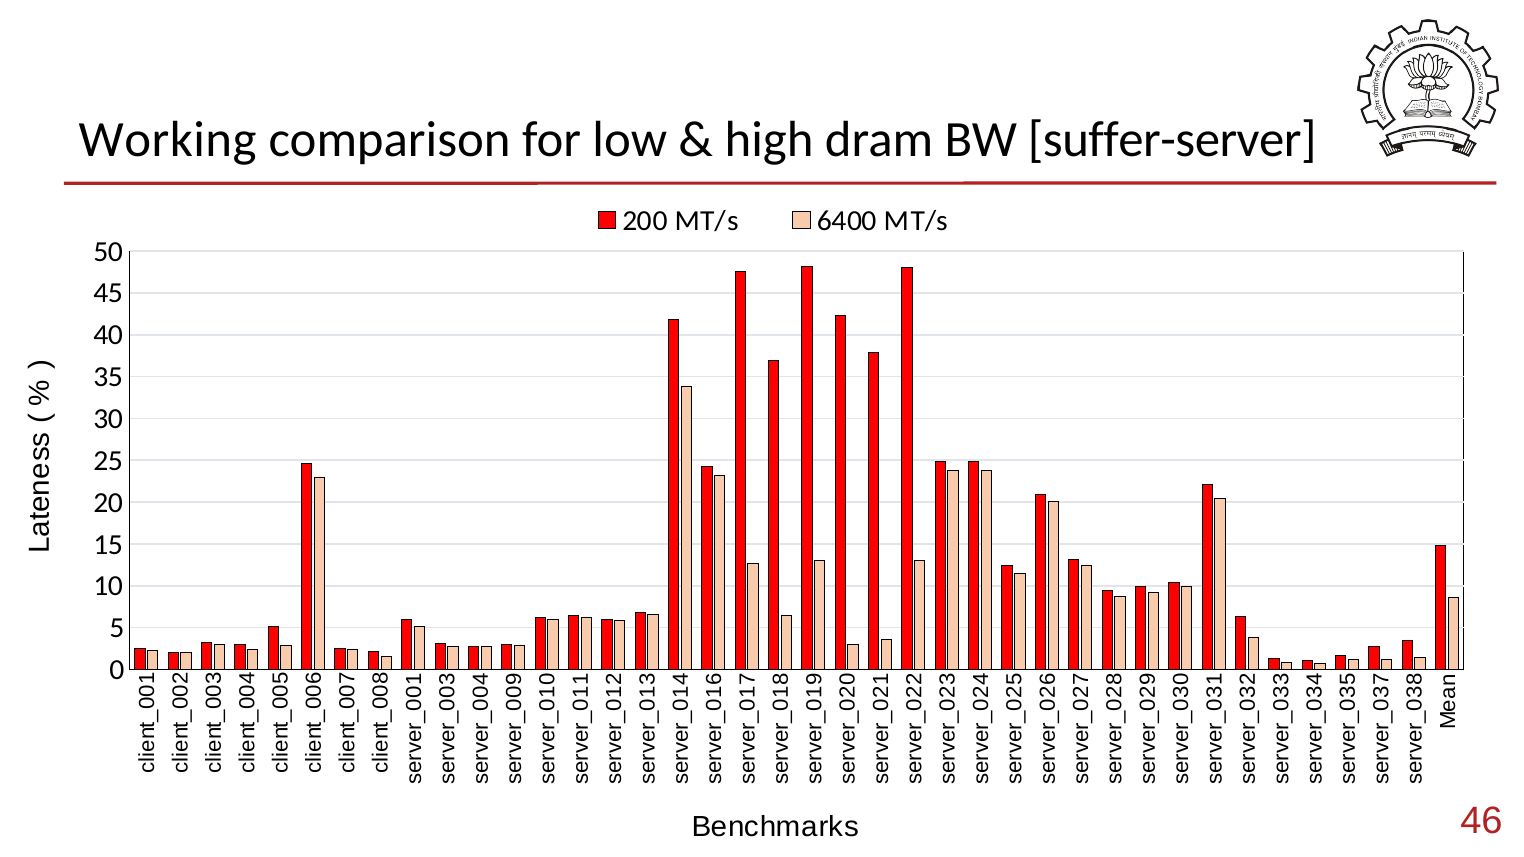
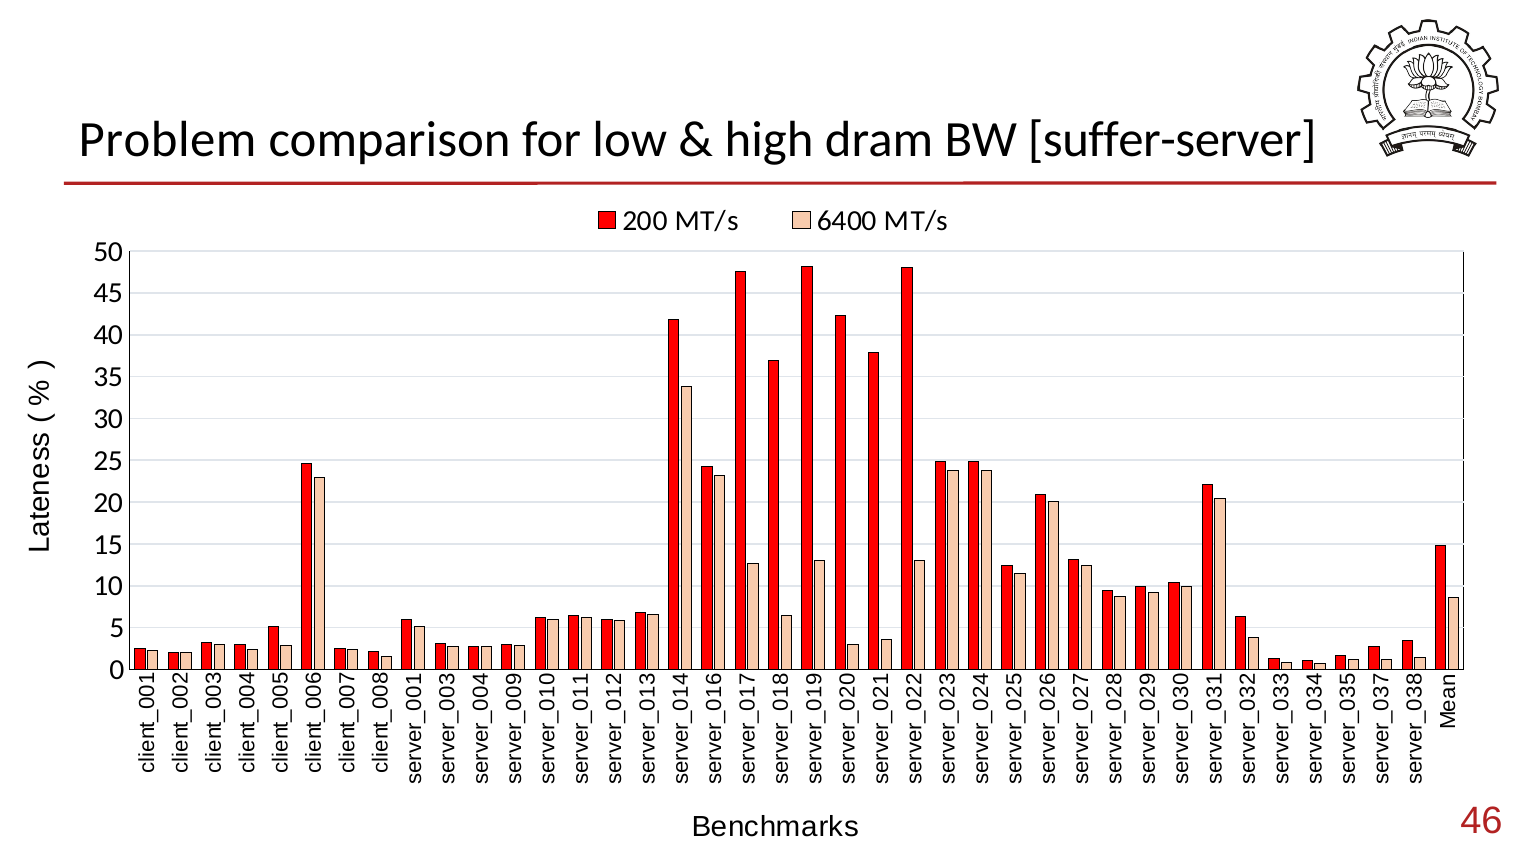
Working: Working -> Problem (168, 140)
